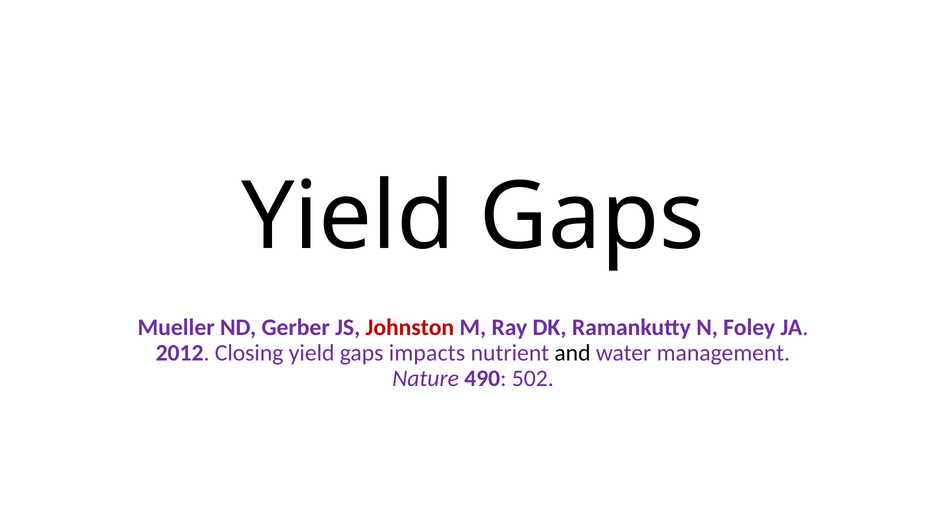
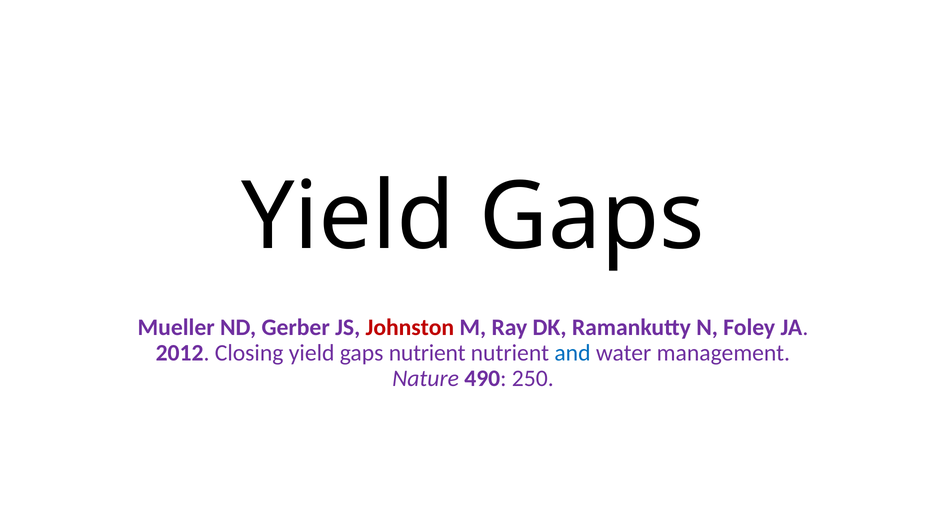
gaps impacts: impacts -> nutrient (427, 353)
and colour: black -> blue (572, 353)
502: 502 -> 250 (533, 379)
